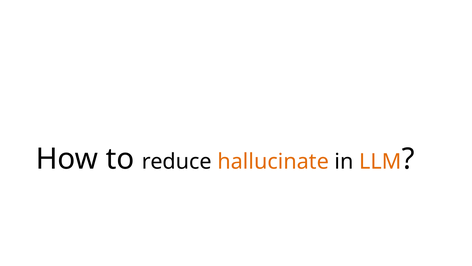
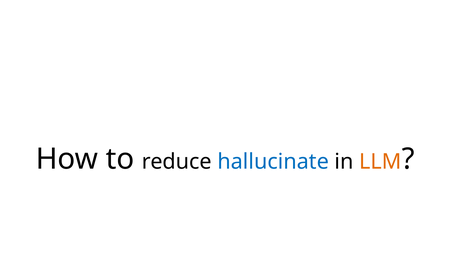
hallucinate colour: orange -> blue (273, 161)
